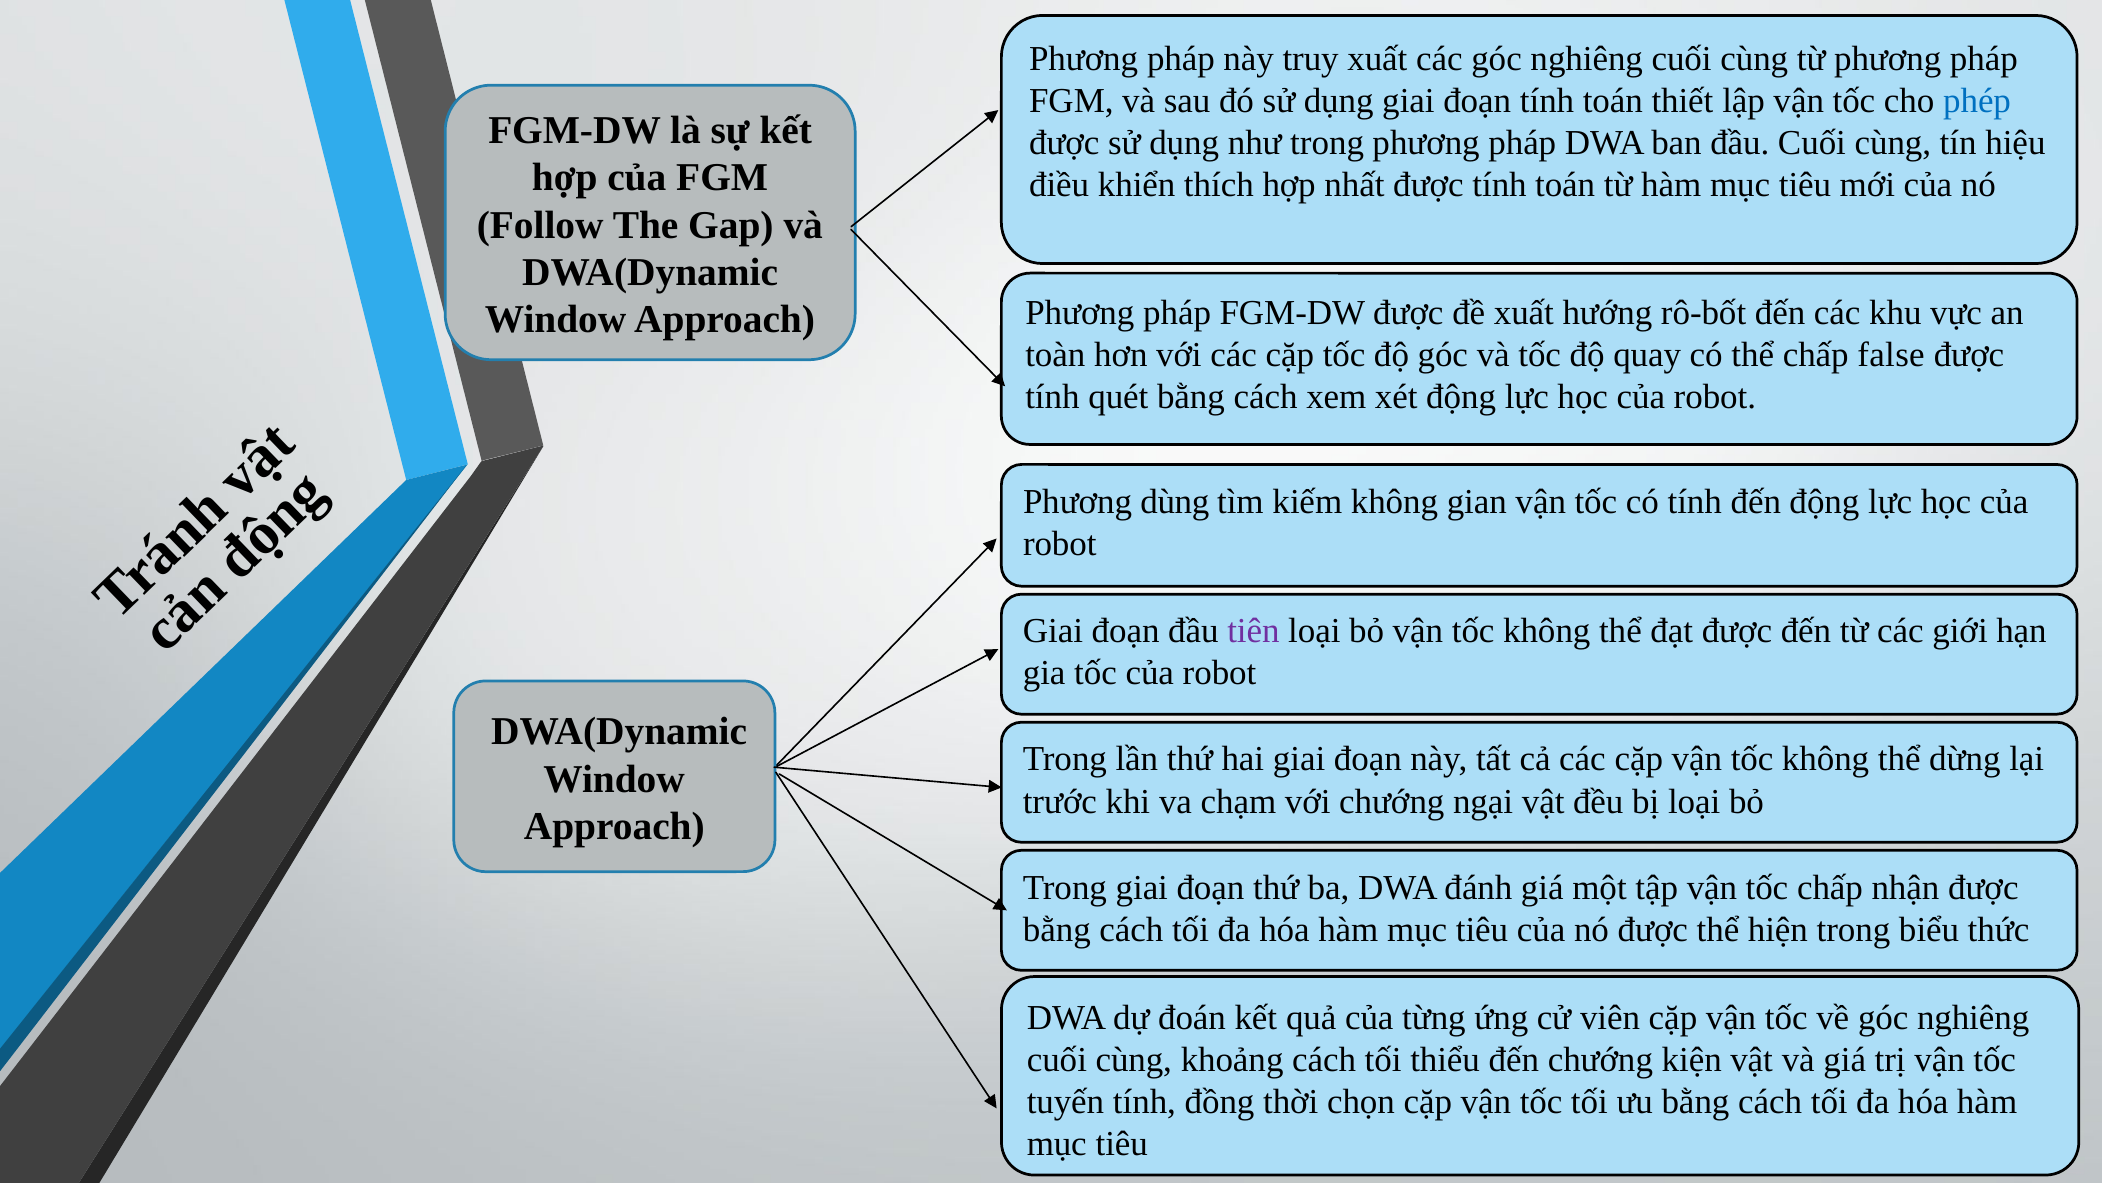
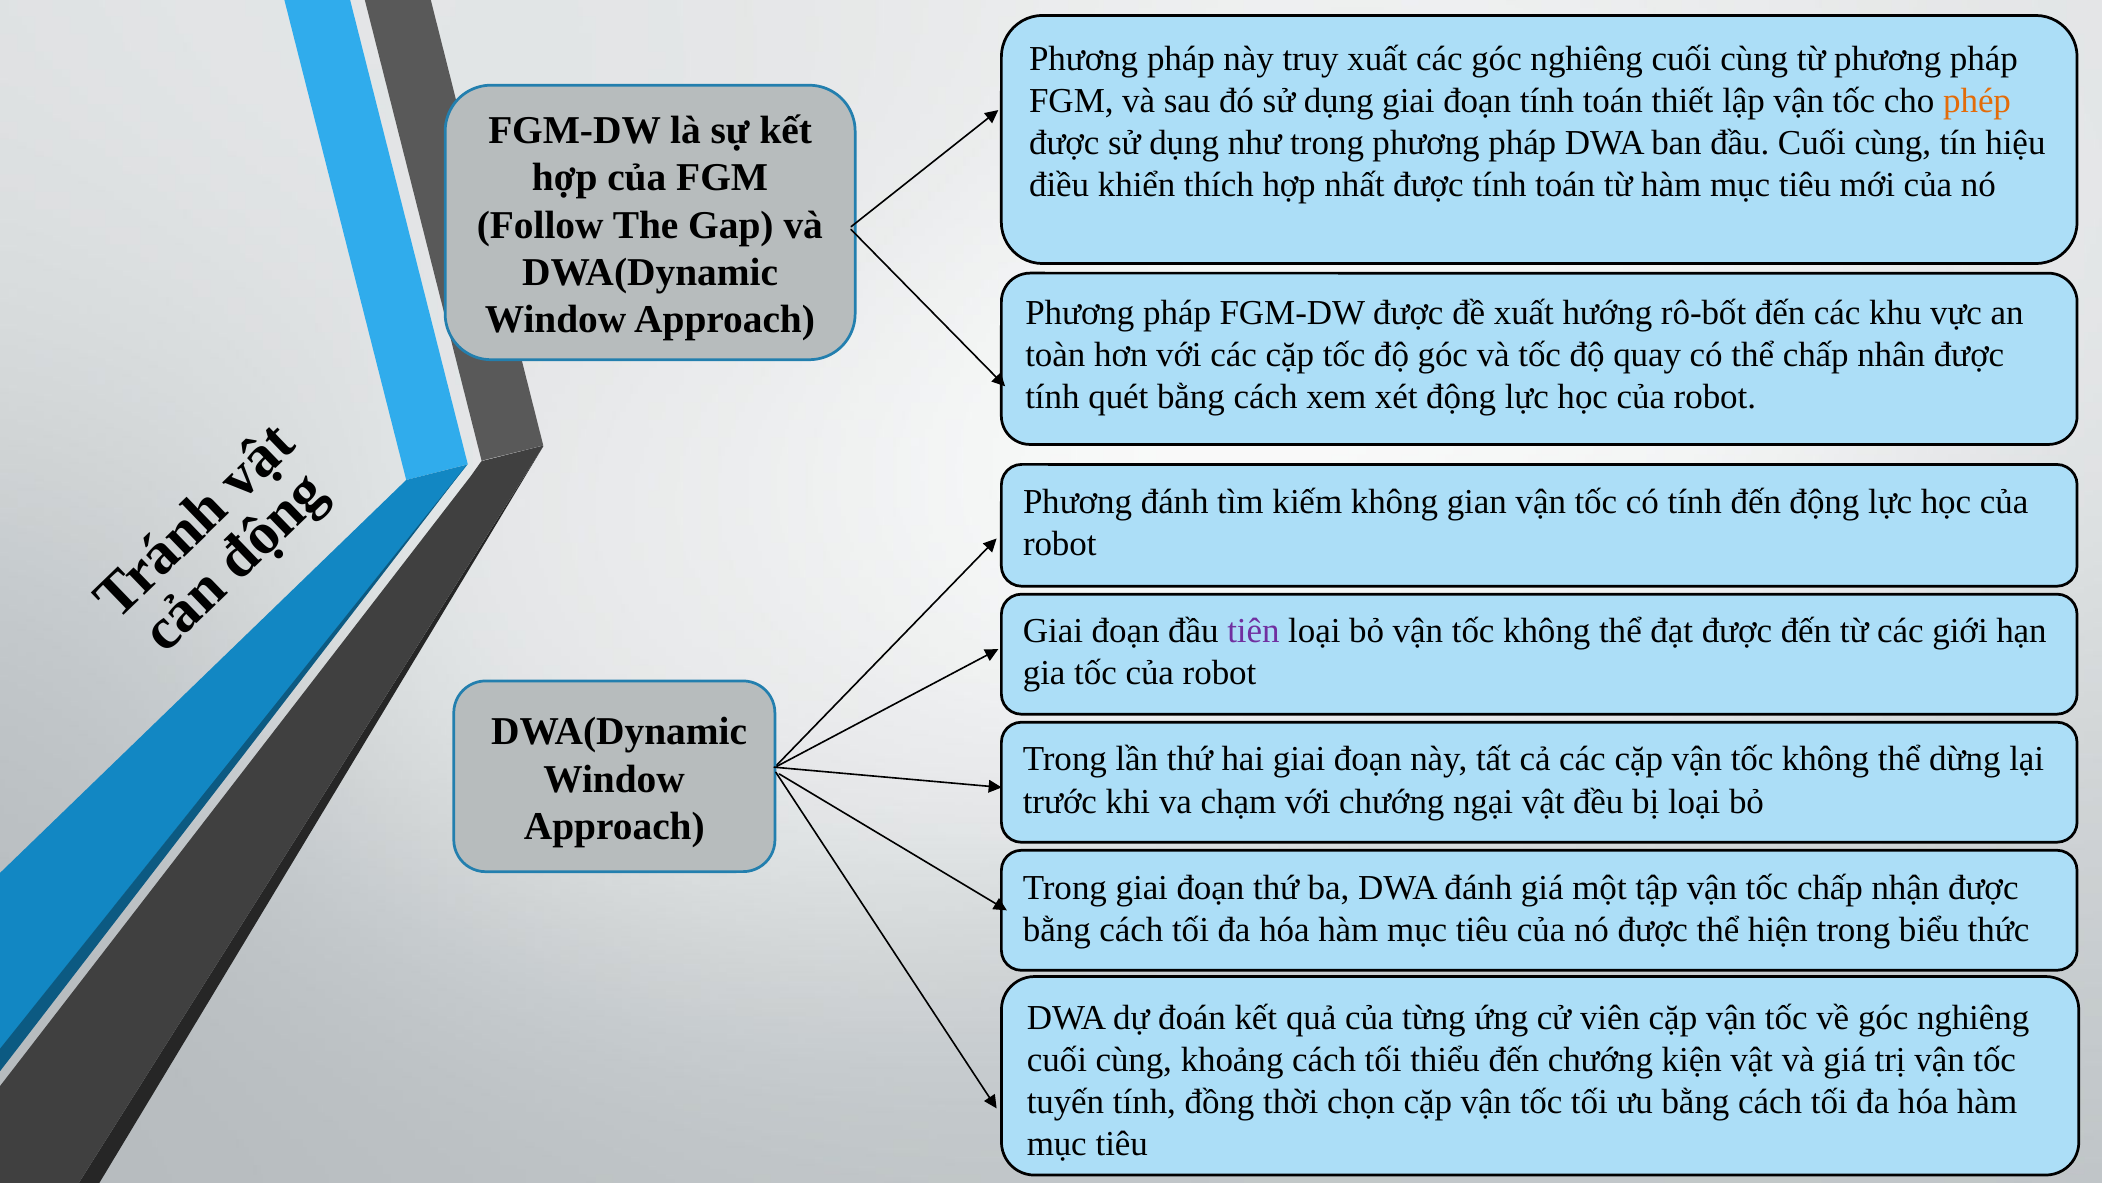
phép colour: blue -> orange (1977, 101)
false: false -> nhân (1891, 355)
Phương dùng: dùng -> đánh (1175, 501)
